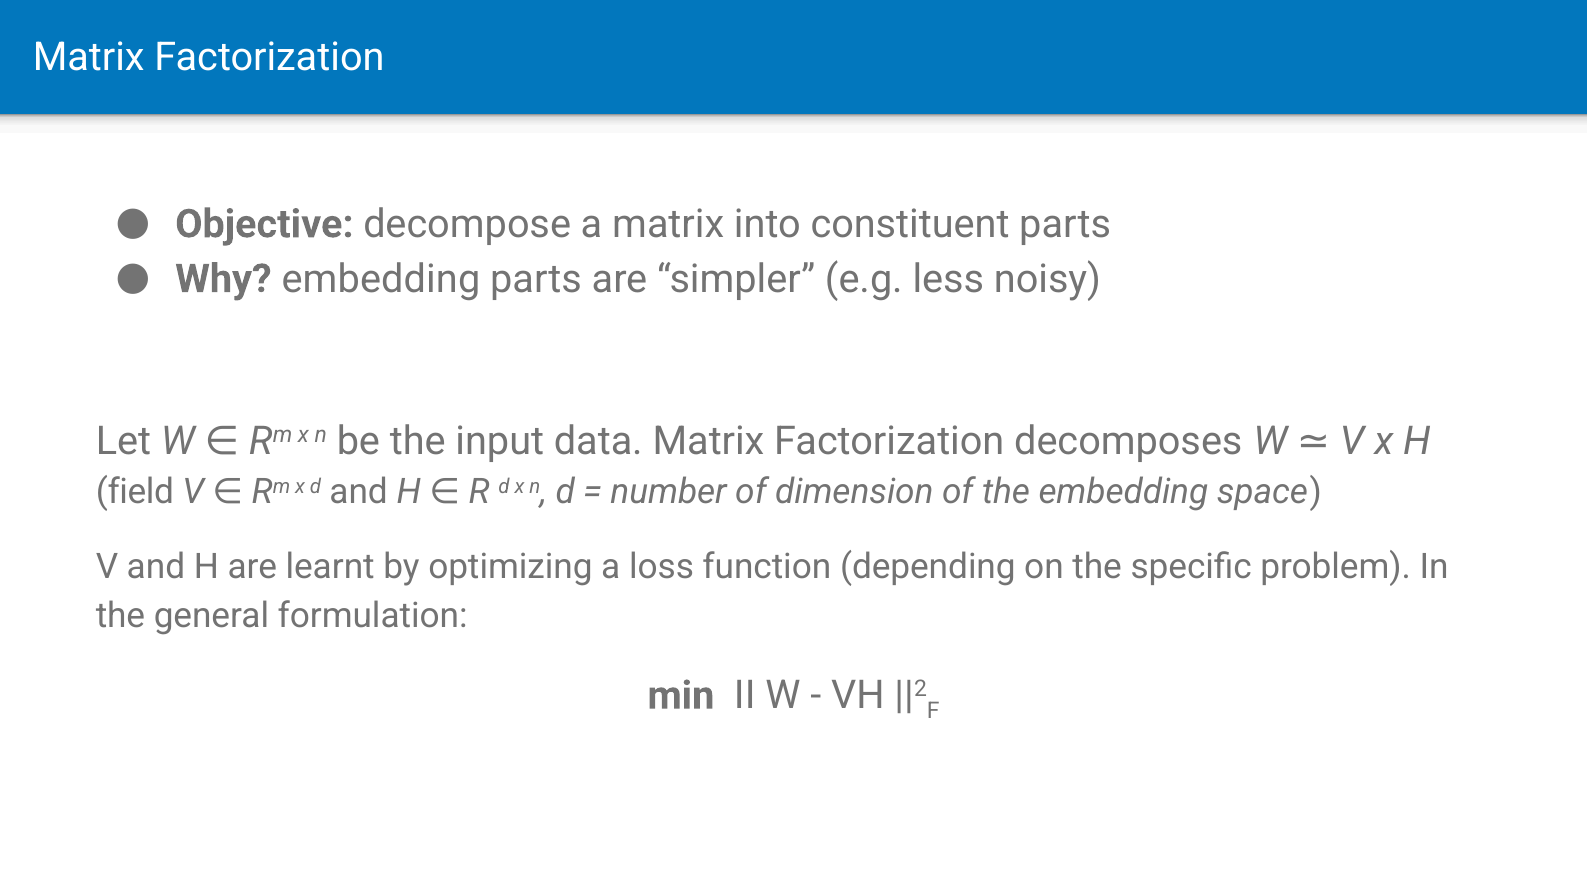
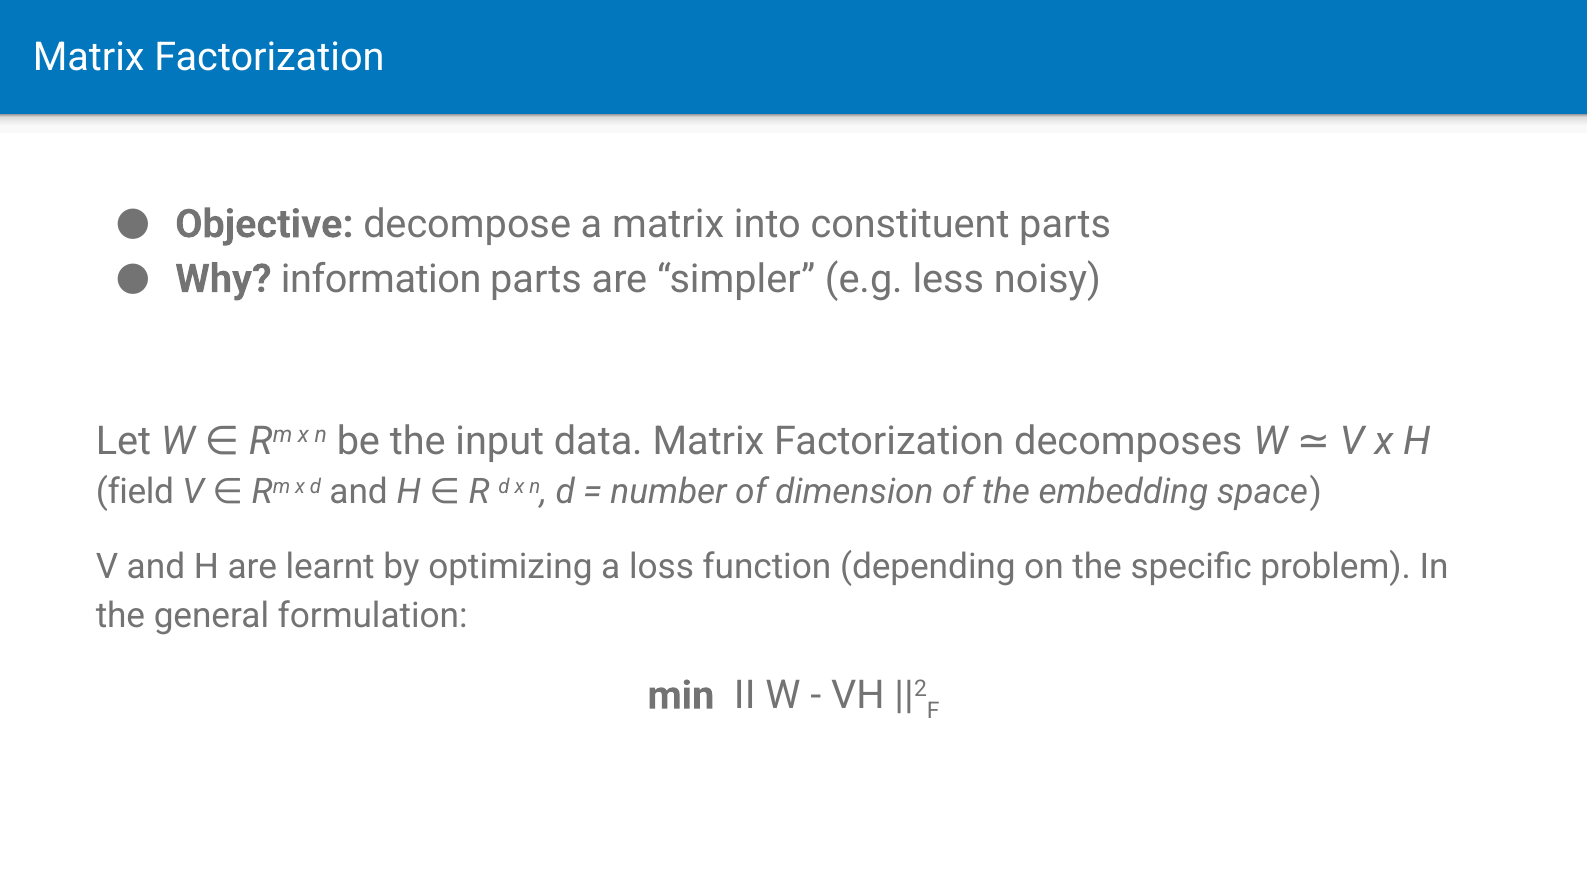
Why embedding: embedding -> information (381, 279)
